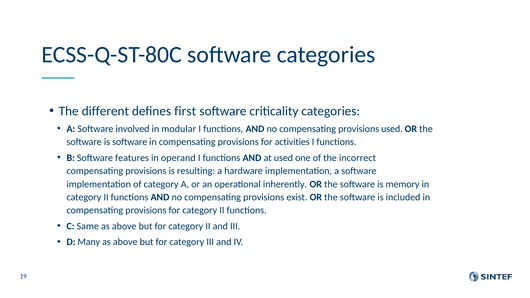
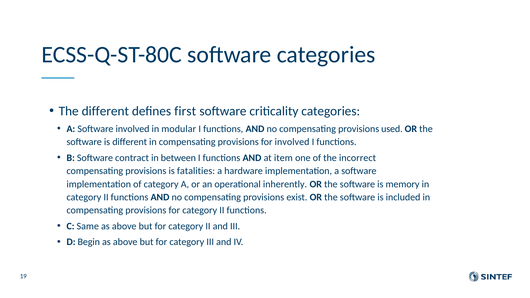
is software: software -> different (130, 142)
for activities: activities -> involved (292, 142)
features: features -> contract (132, 158)
operand: operand -> between (178, 158)
at used: used -> item (283, 158)
resulting: resulting -> fatalities (196, 171)
Many: Many -> Begin (89, 242)
